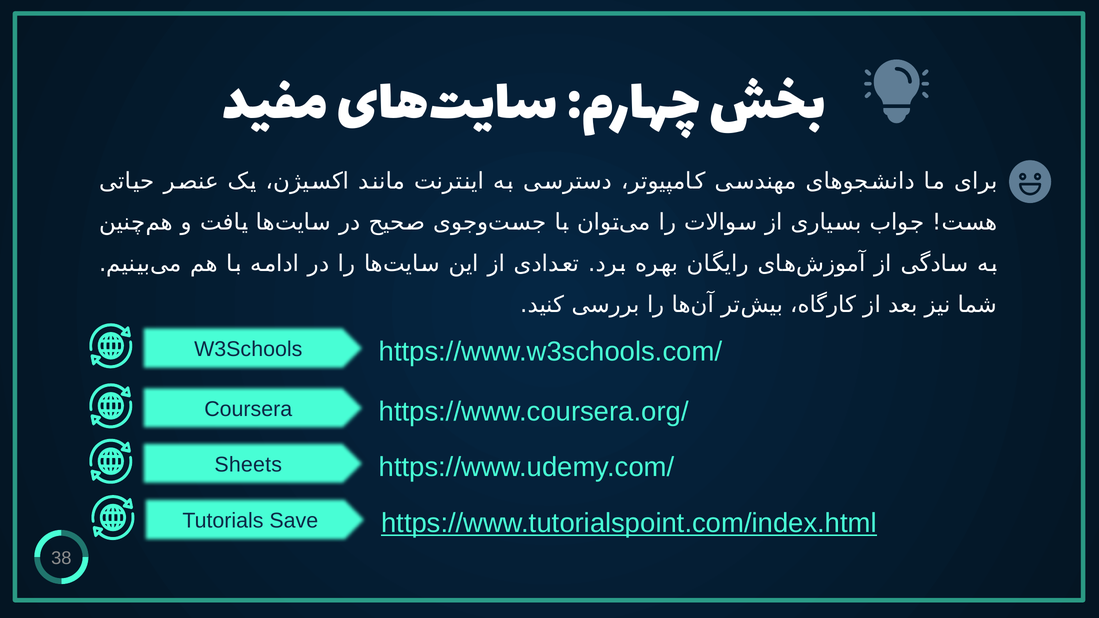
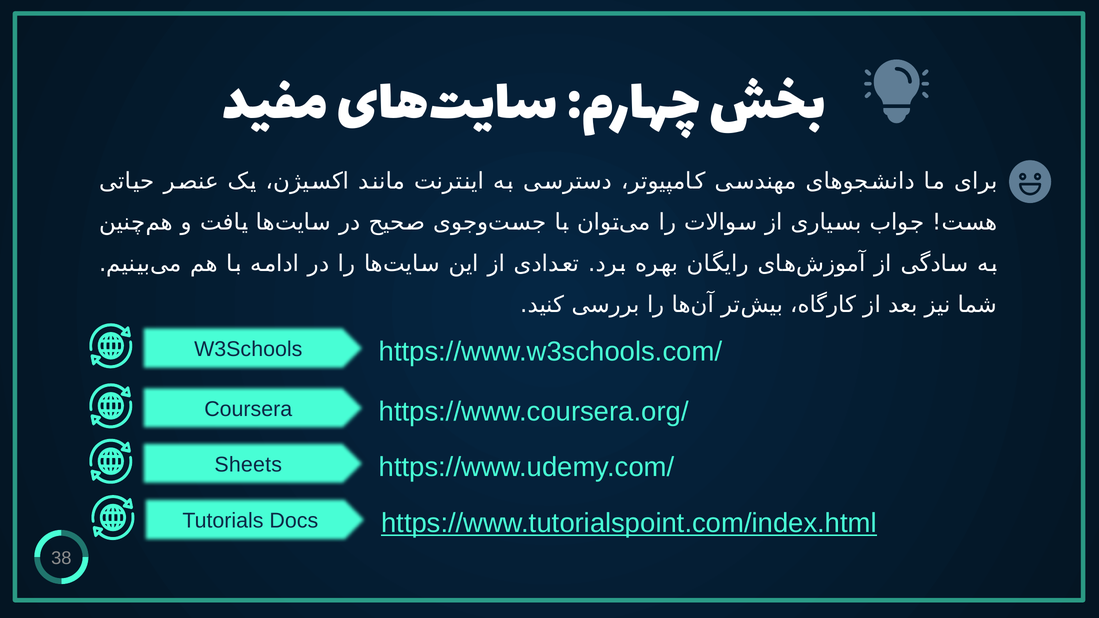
Save: Save -> Docs (294, 521)
